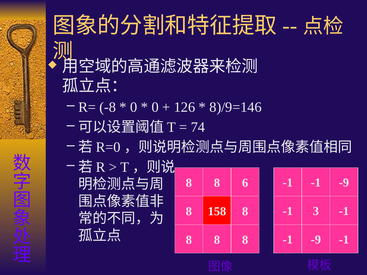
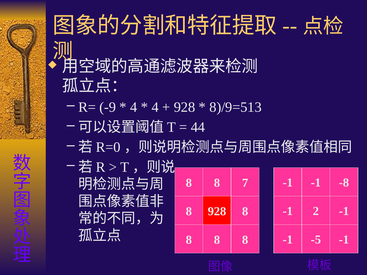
-8: -8 -> -9 (108, 107)
0: 0 -> 4 (134, 107)
0: 0 -> 4 (155, 107)
126: 126 -> 928 (185, 107)
8)/9=146: 8)/9=146 -> 8)/9=513 (236, 107)
74: 74 -> 44 (198, 127)
-9: -9 -> -8 (344, 183)
6: 6 -> 7 (245, 183)
3: 3 -> 2 (316, 211)
8 158: 158 -> 928 (217, 211)
-9: -9 -> -5 (316, 240)
